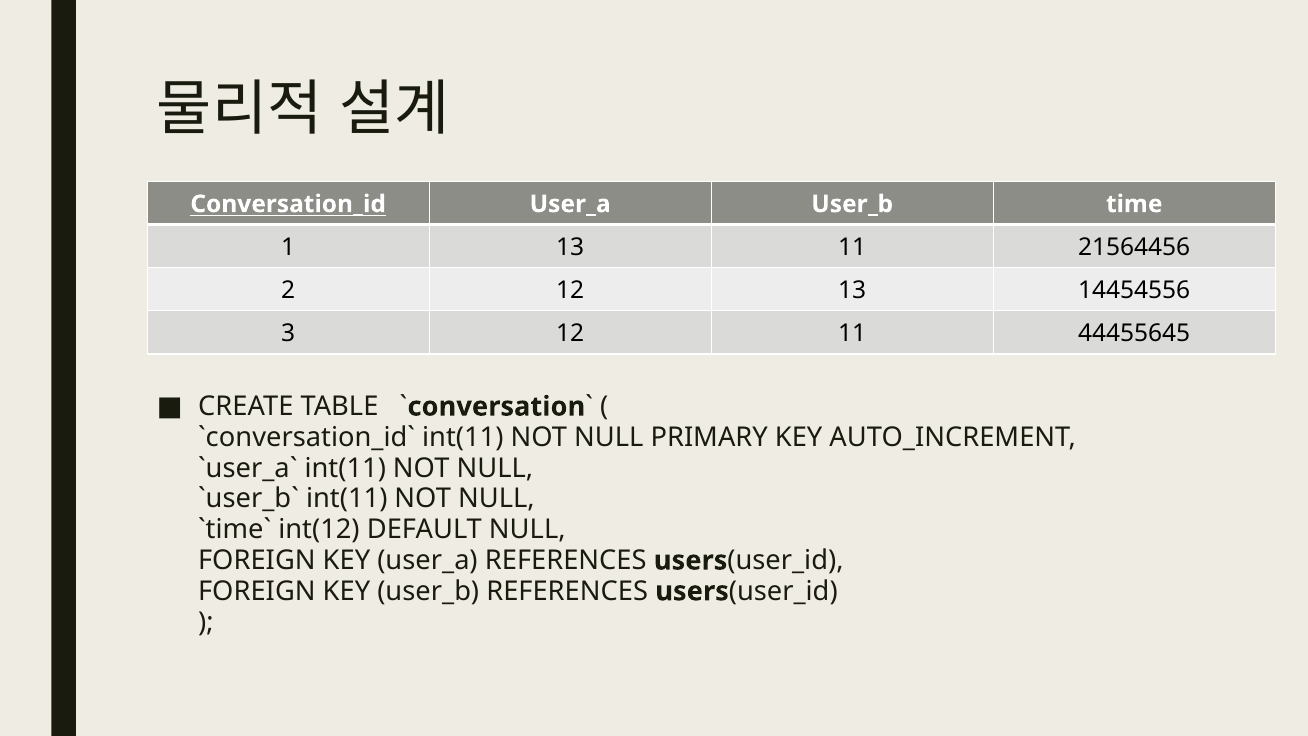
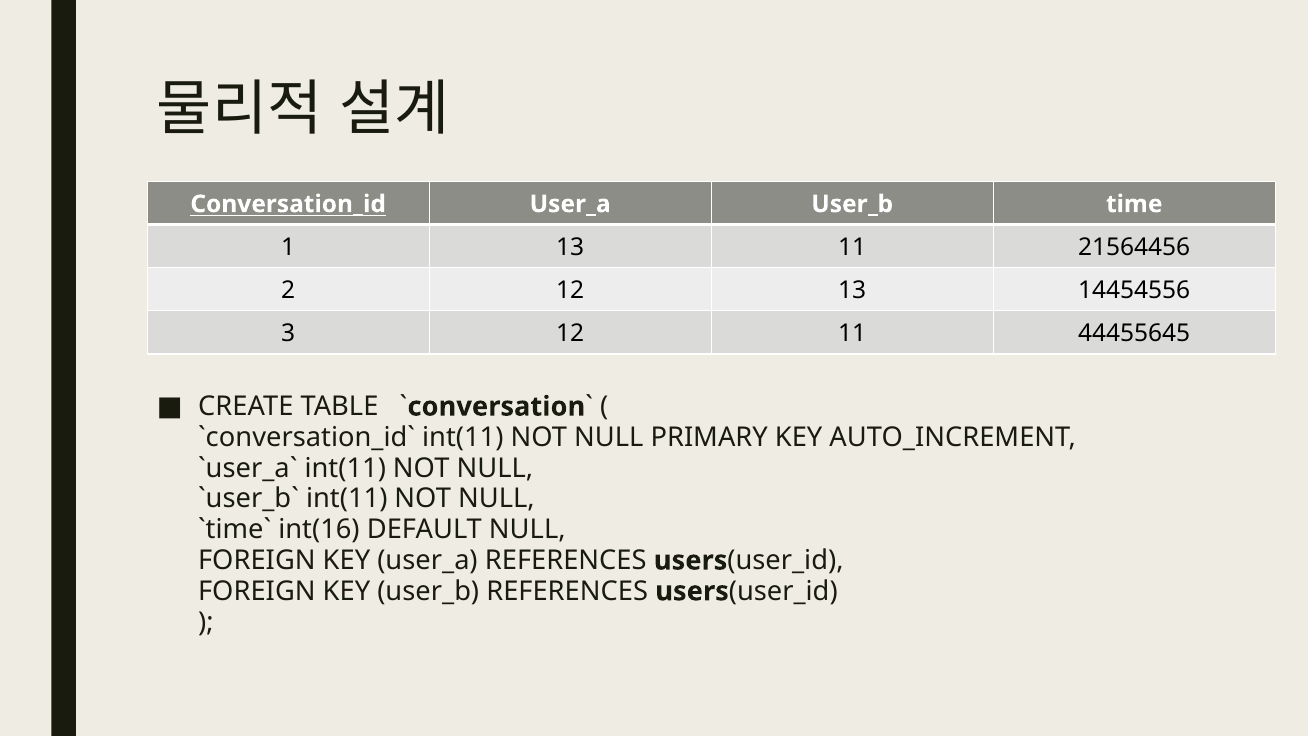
int(12: int(12 -> int(16 (319, 530)
